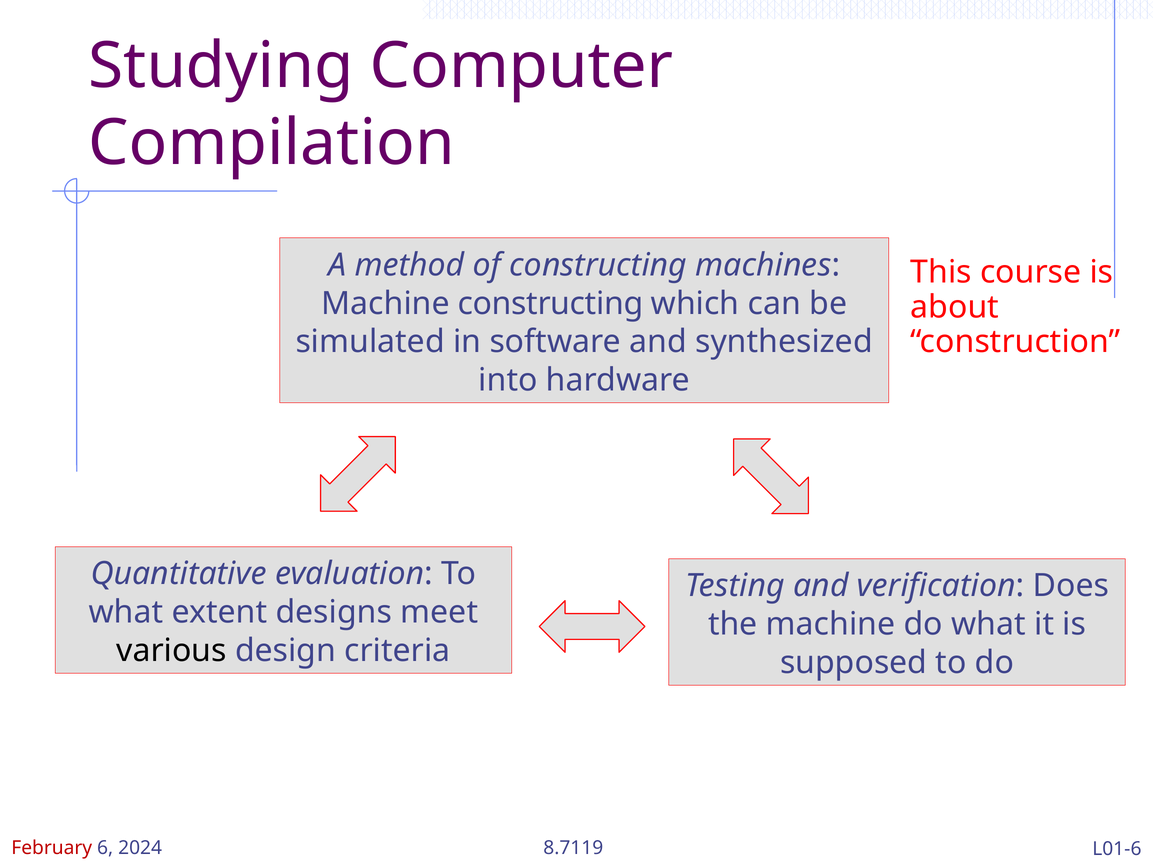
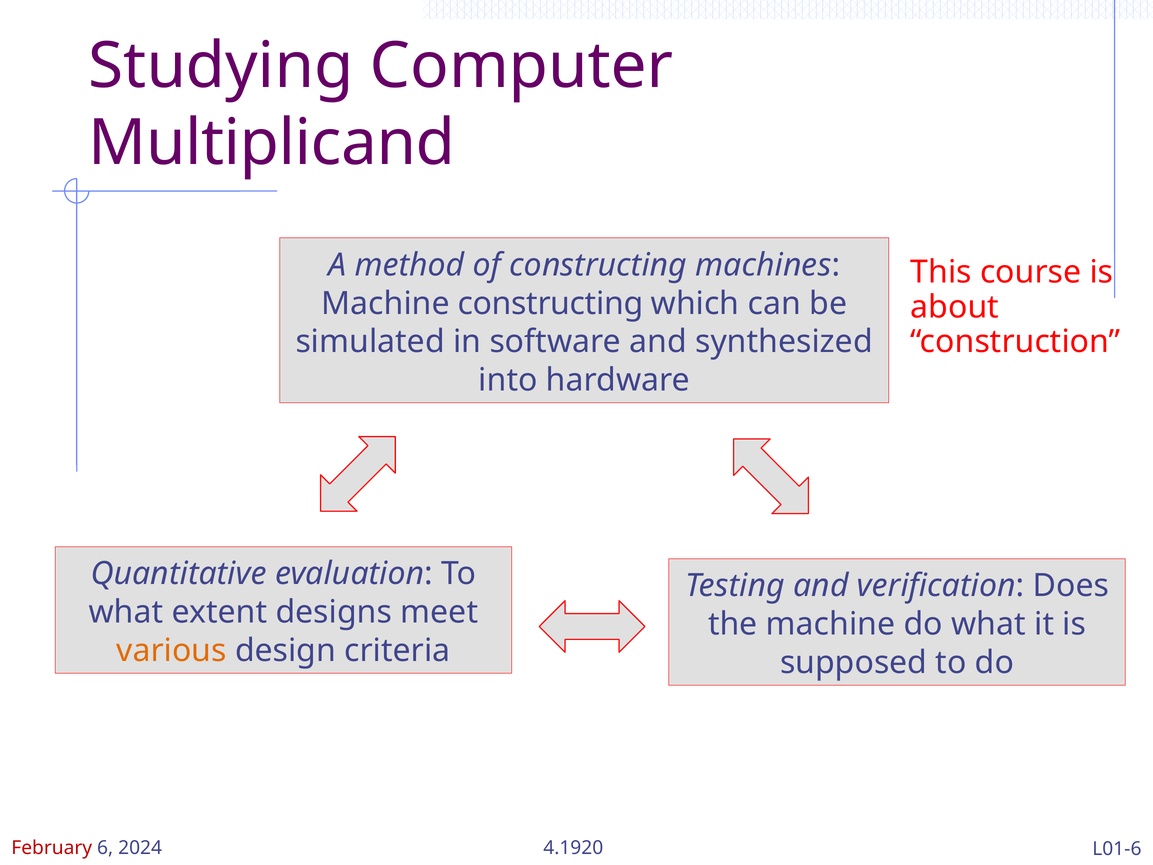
Compilation: Compilation -> Multiplicand (272, 143)
various colour: black -> orange (171, 651)
8.7119: 8.7119 -> 4.1920 (573, 848)
